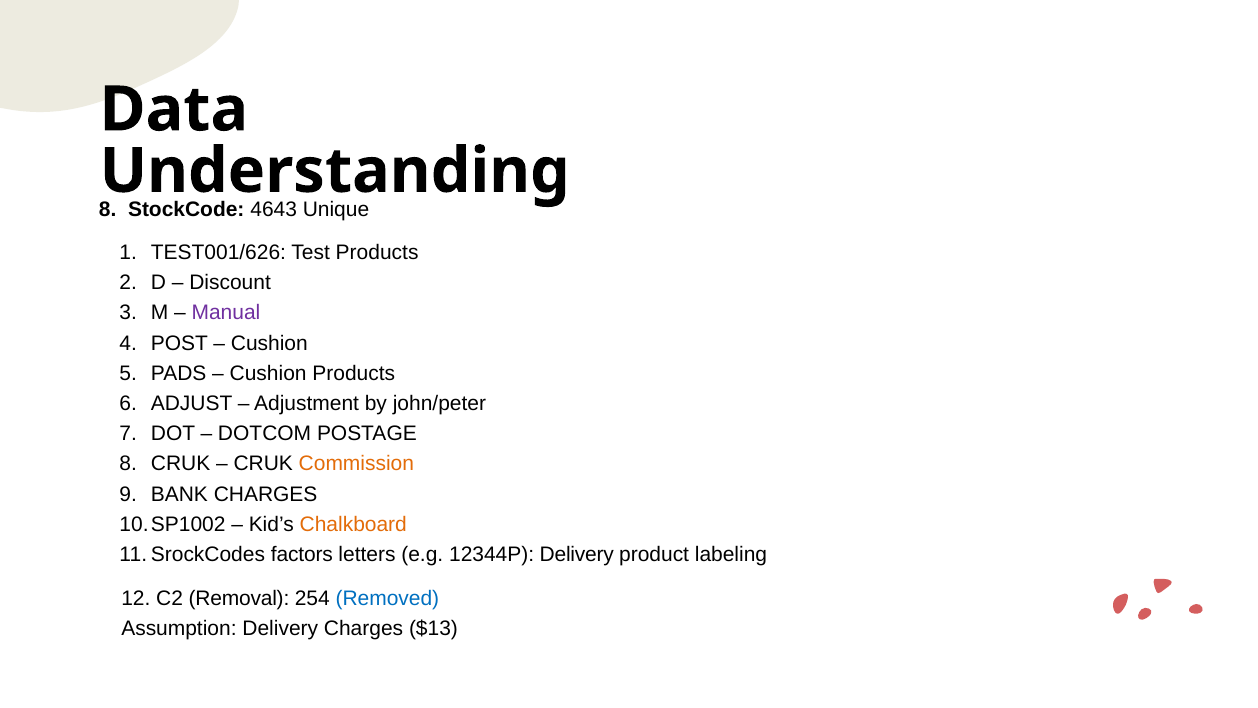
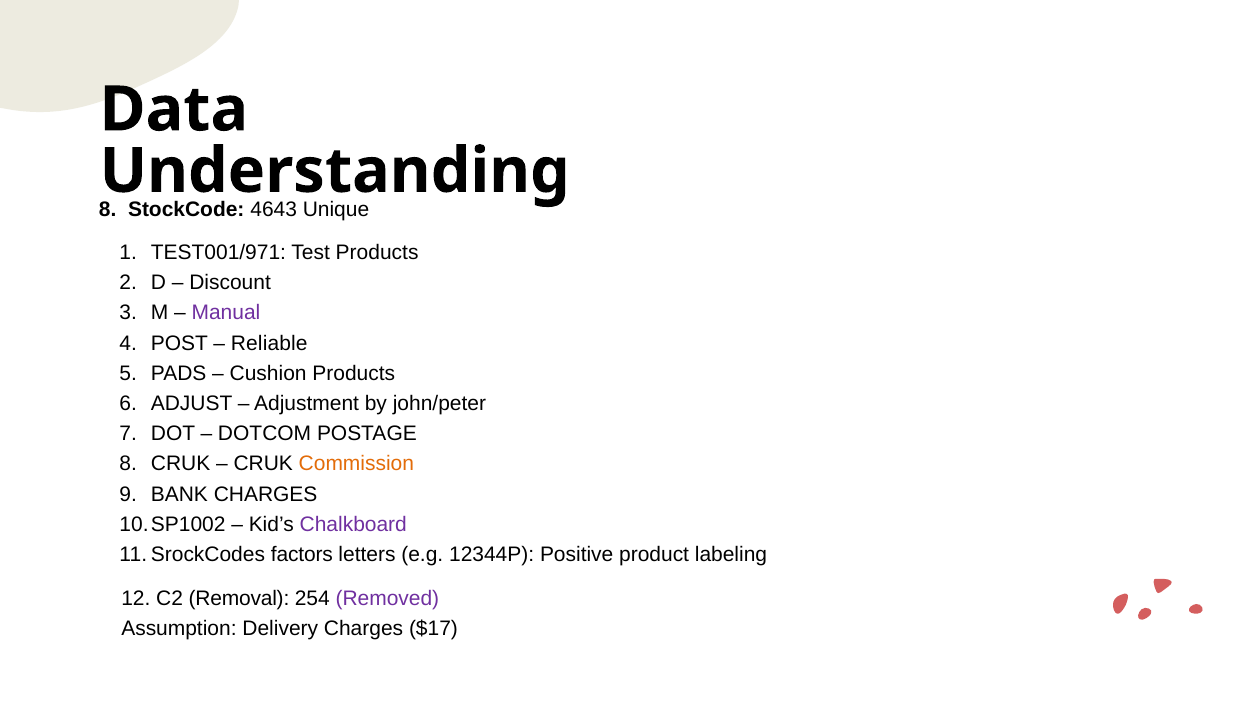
TEST001/626: TEST001/626 -> TEST001/971 (218, 252)
Cushion: Cushion -> Reliable (269, 343)
Chalkboard colour: orange -> purple (353, 524)
12344P Delivery: Delivery -> Positive (577, 554)
Removed colour: blue -> purple (387, 598)
$13: $13 -> $17 (433, 628)
